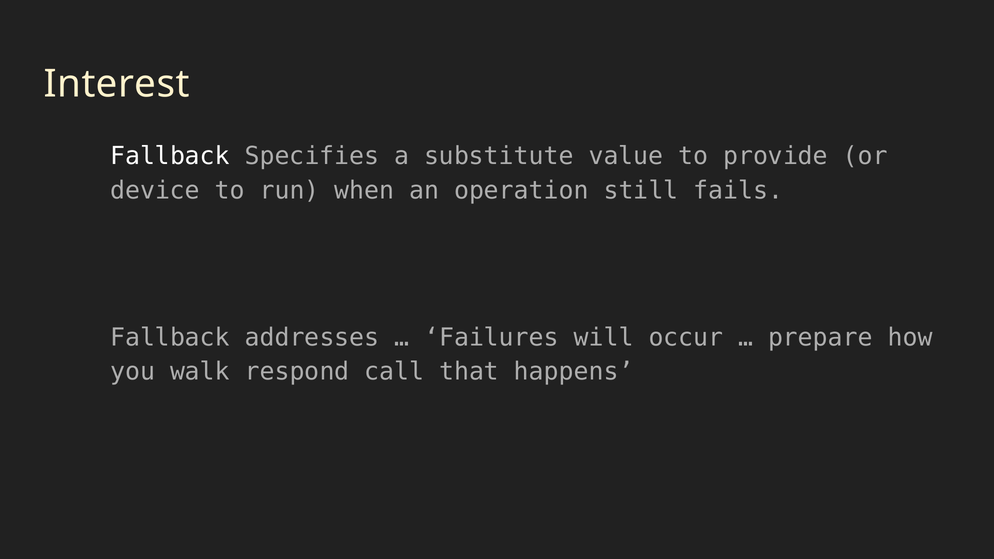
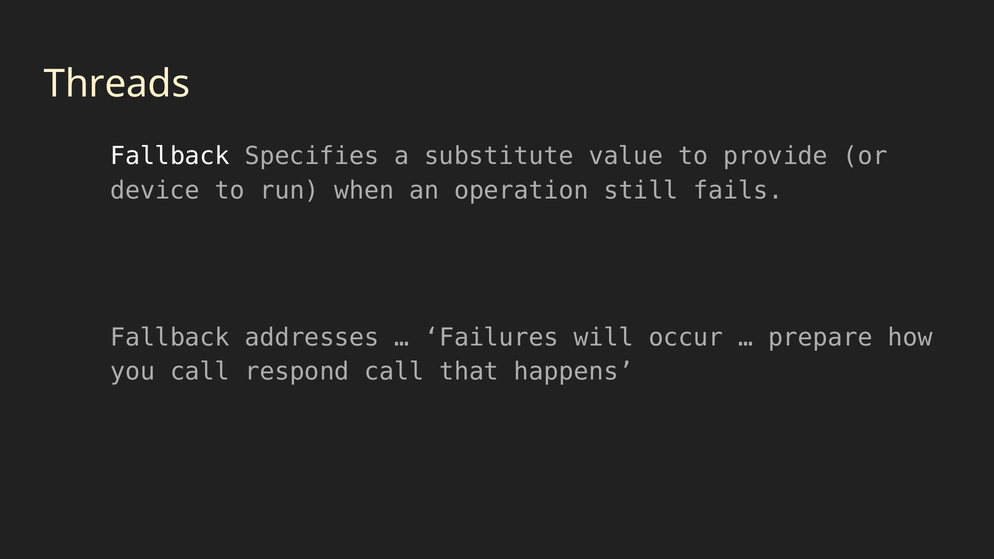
Interest: Interest -> Threads (117, 84)
you walk: walk -> call (200, 372)
